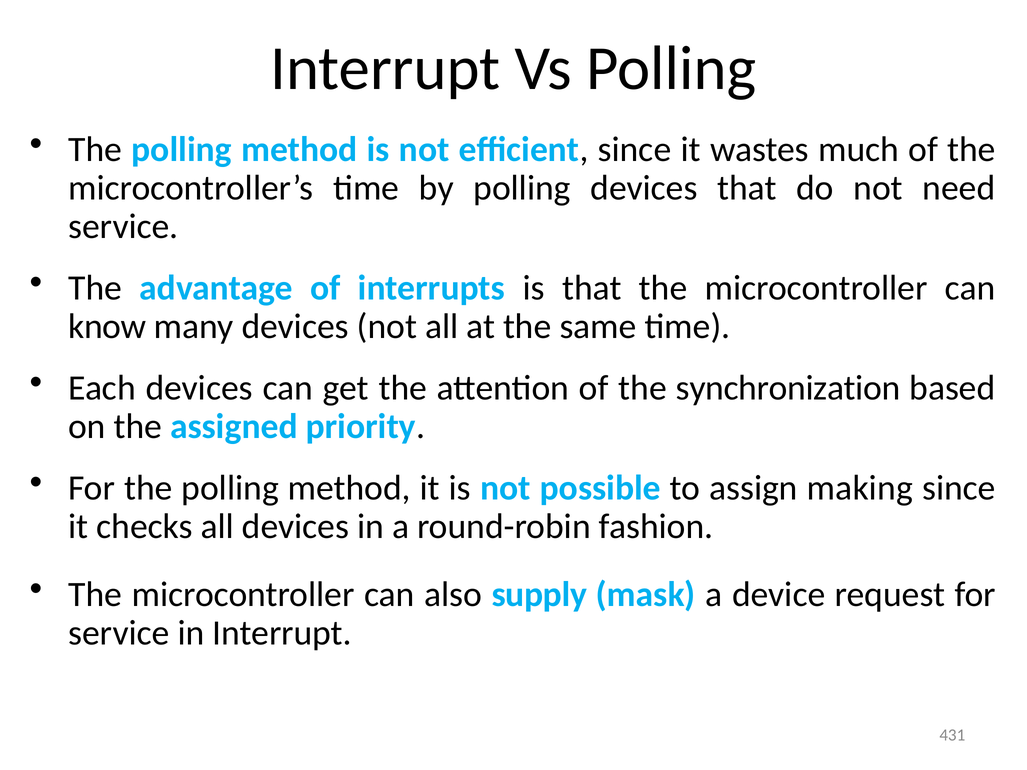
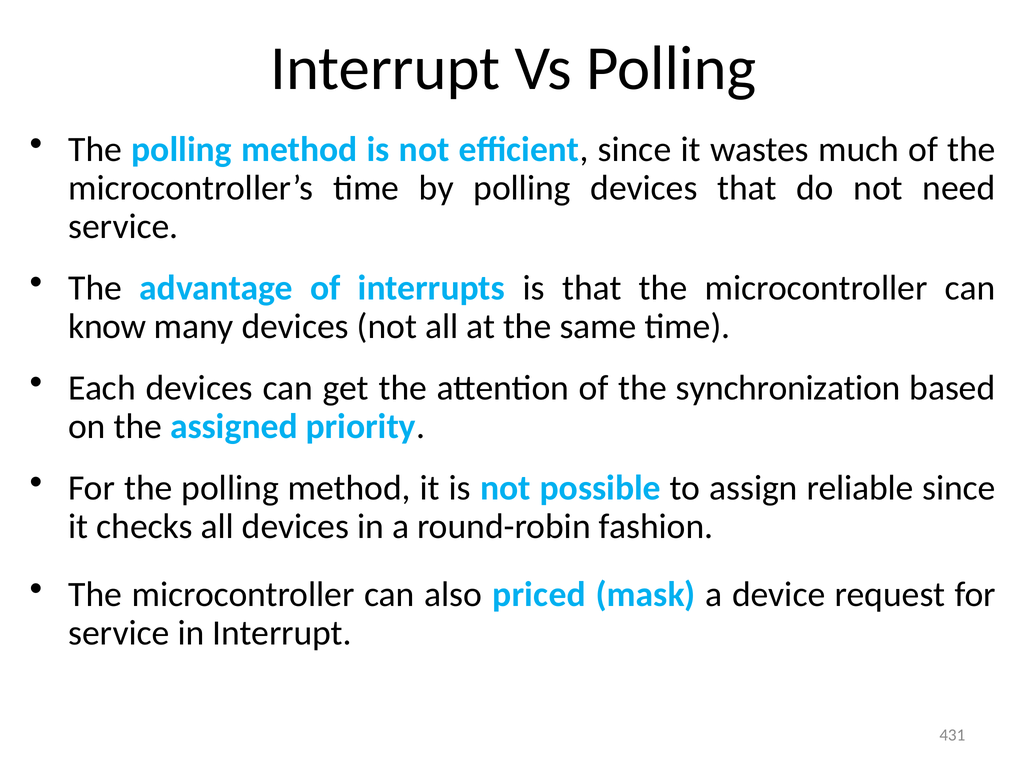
making: making -> reliable (860, 488)
supply: supply -> priced (539, 595)
